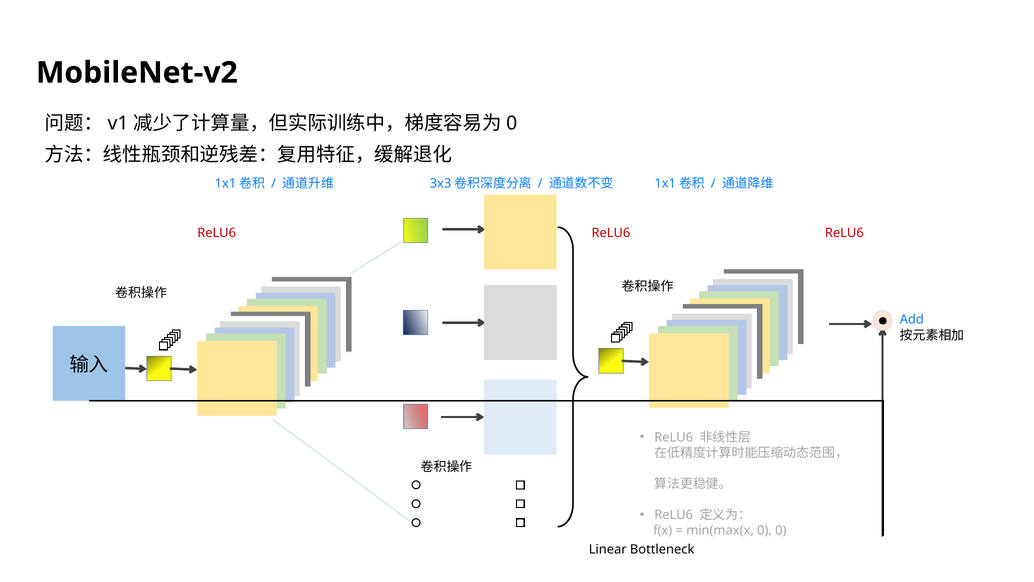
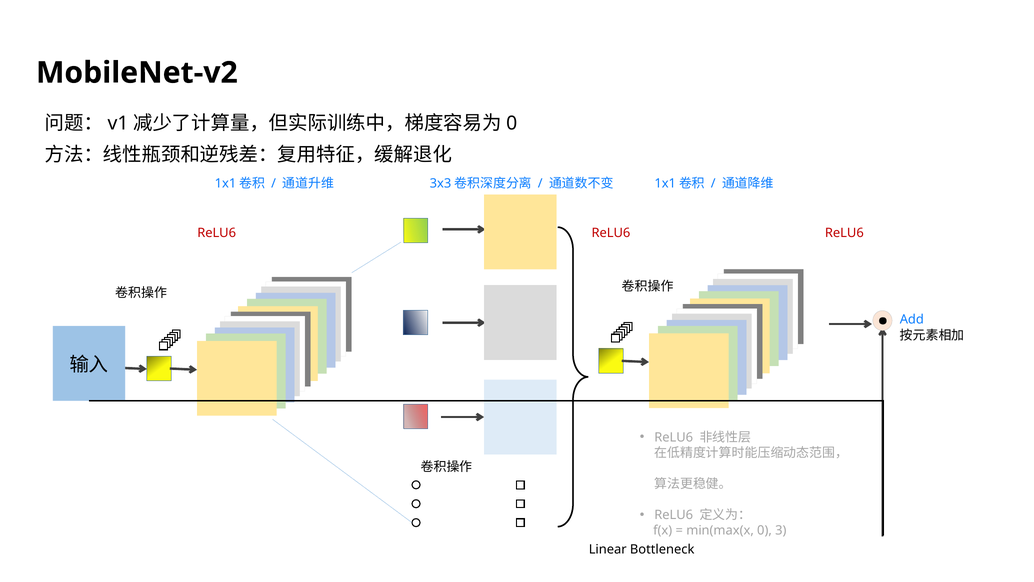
0 0: 0 -> 3 (781, 530)
